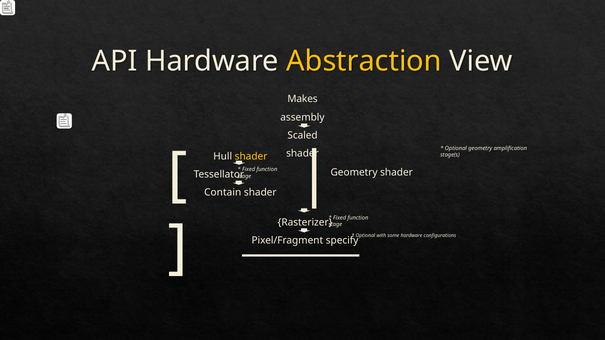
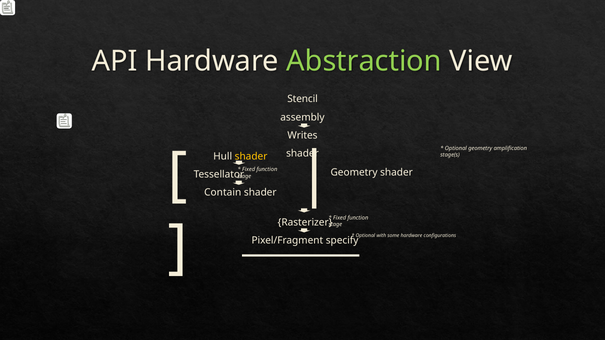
Abstraction colour: yellow -> light green (364, 61)
Makes: Makes -> Stencil (303, 99)
Scaled: Scaled -> Writes (303, 135)
